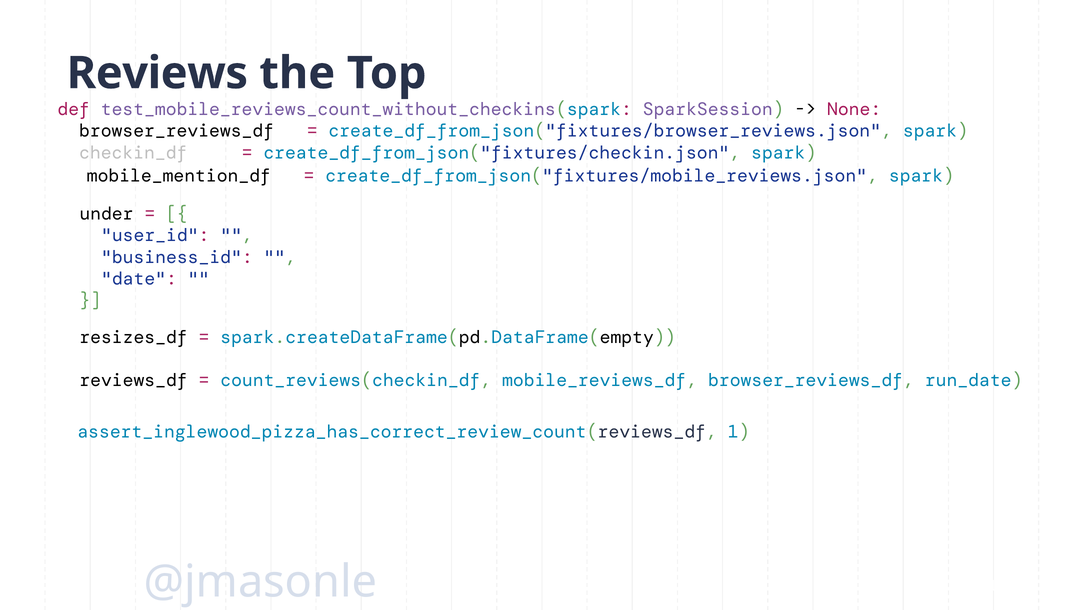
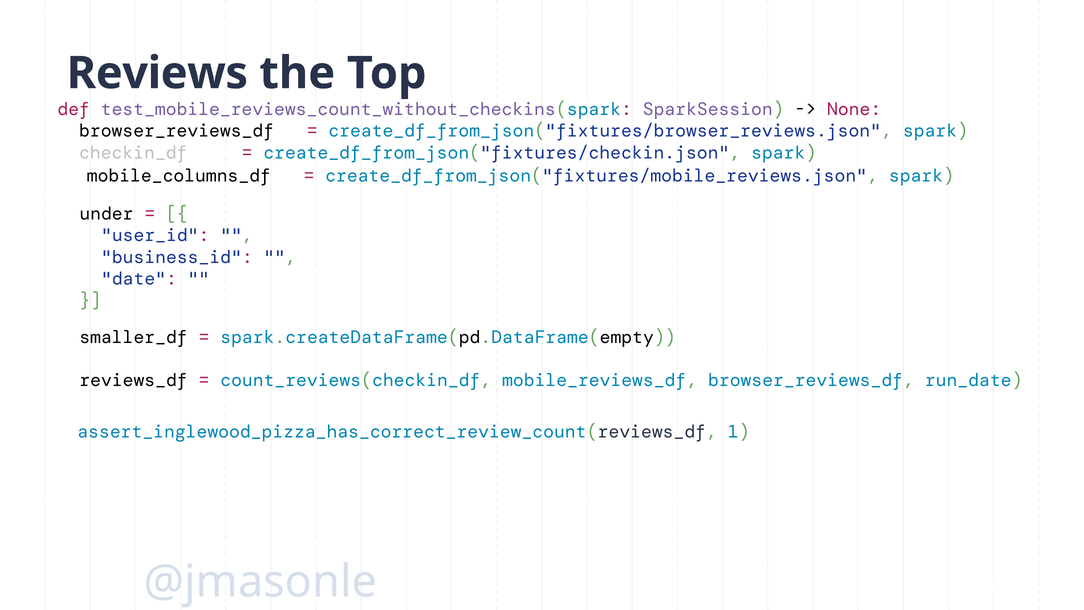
mobile_mention_df: mobile_mention_df -> mobile_columns_df (179, 176)
resizes_df: resizes_df -> smaller_df (134, 337)
